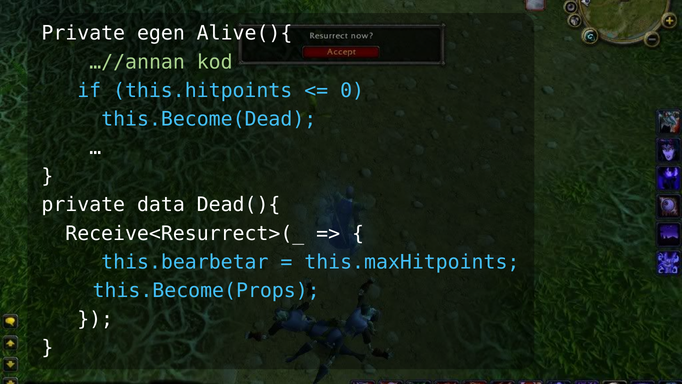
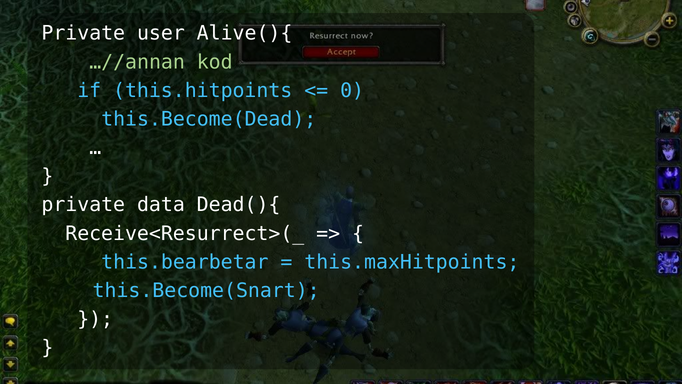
egen: egen -> user (161, 33)
this.Become(Props: this.Become(Props -> this.Become(Snart (206, 290)
